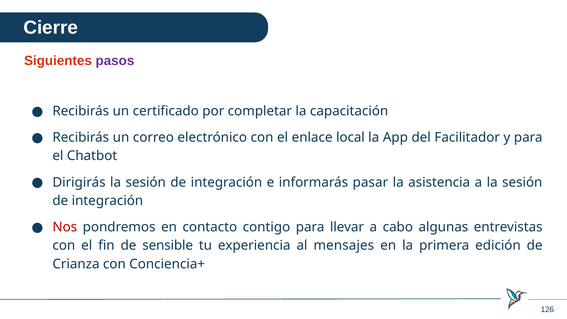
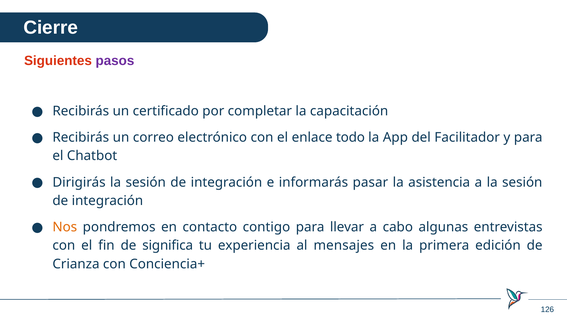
local: local -> todo (350, 137)
Nos colour: red -> orange (65, 227)
sensible: sensible -> significa (168, 245)
